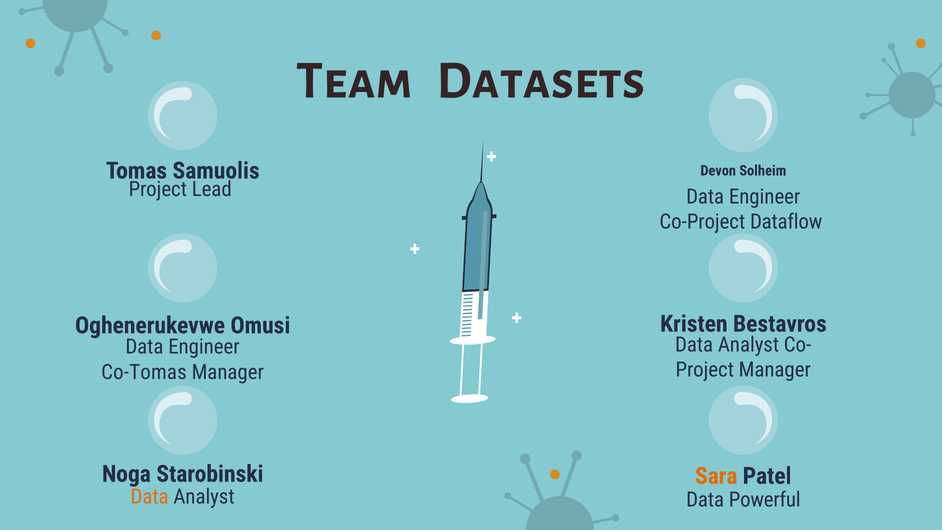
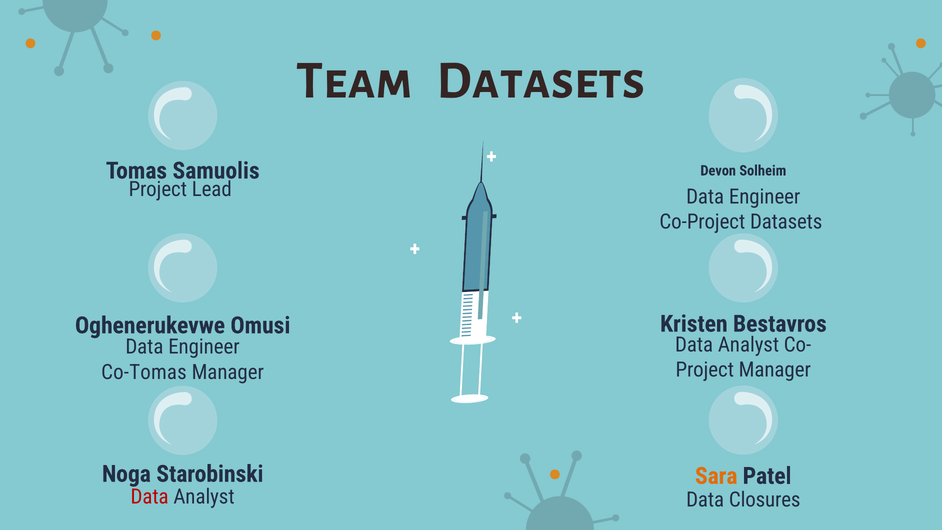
Co-Project Dataflow: Dataflow -> Datasets (786, 222)
Data colour: orange -> red (150, 497)
Powerful: Powerful -> Closures (765, 500)
